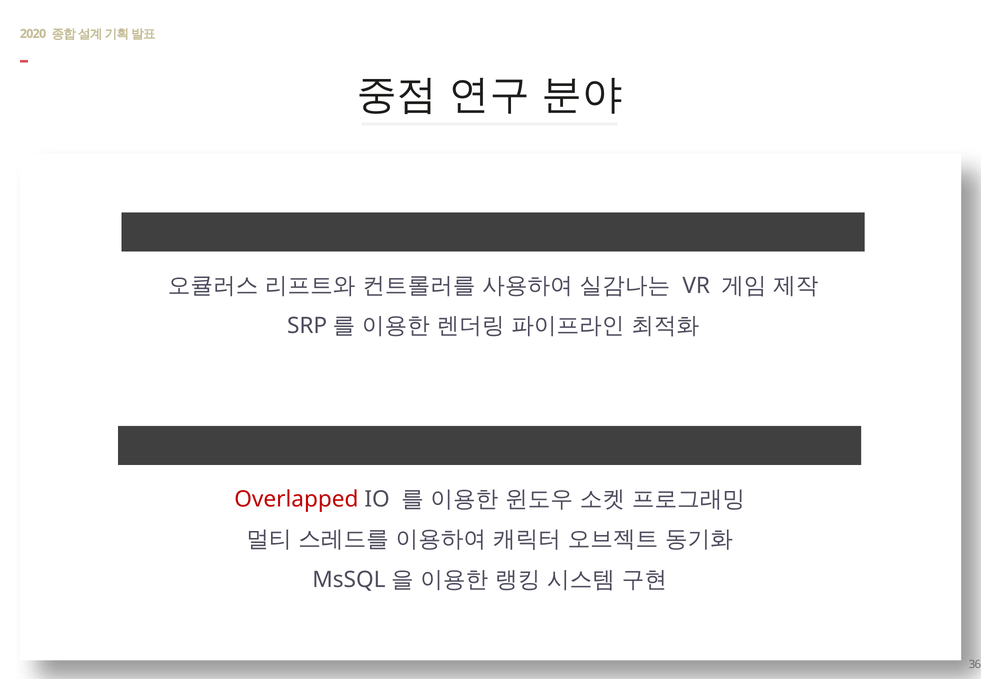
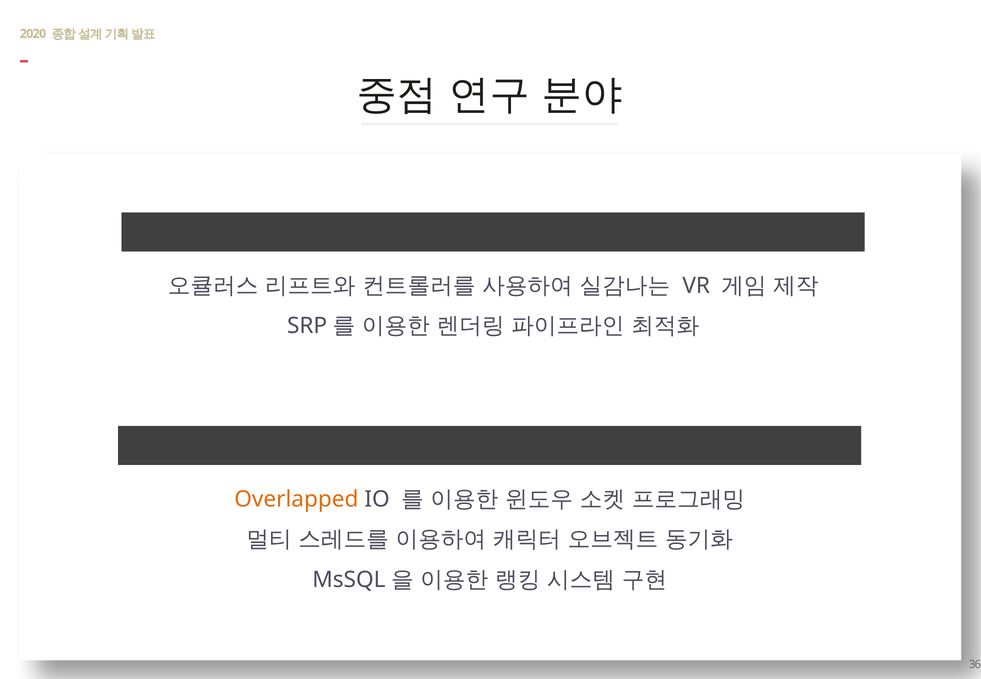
Overlapped colour: red -> orange (296, 499)
